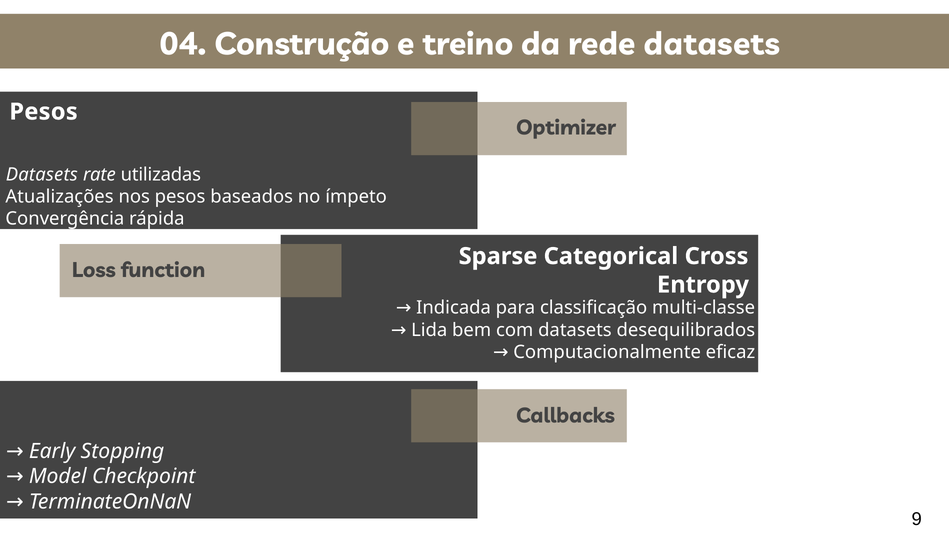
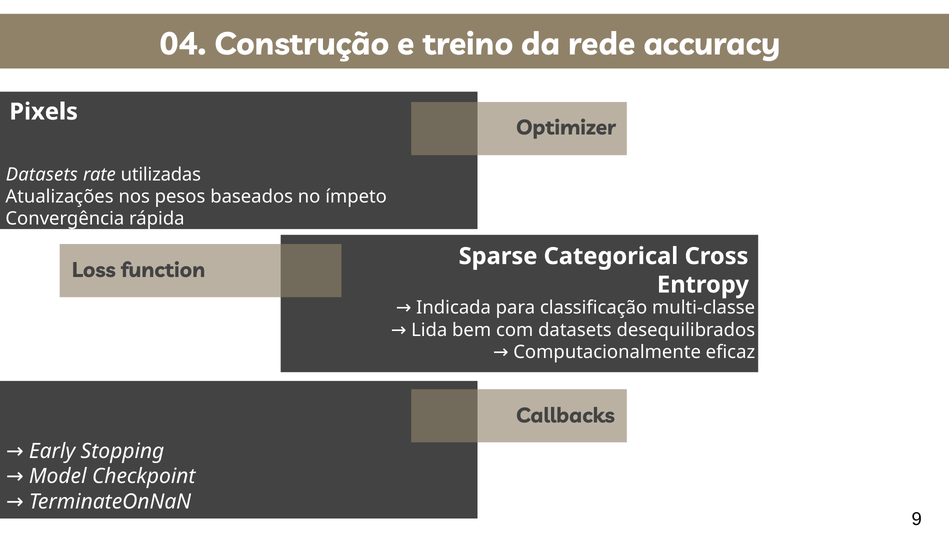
rede datasets: datasets -> accuracy (712, 44)
Pesos: Pesos -> Pixels (44, 112)
